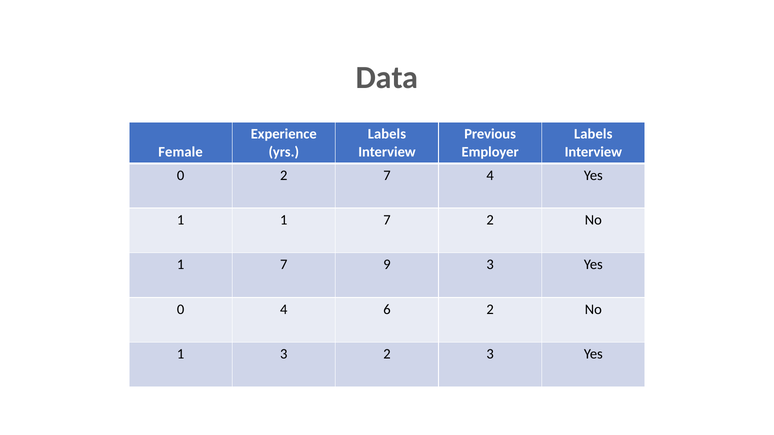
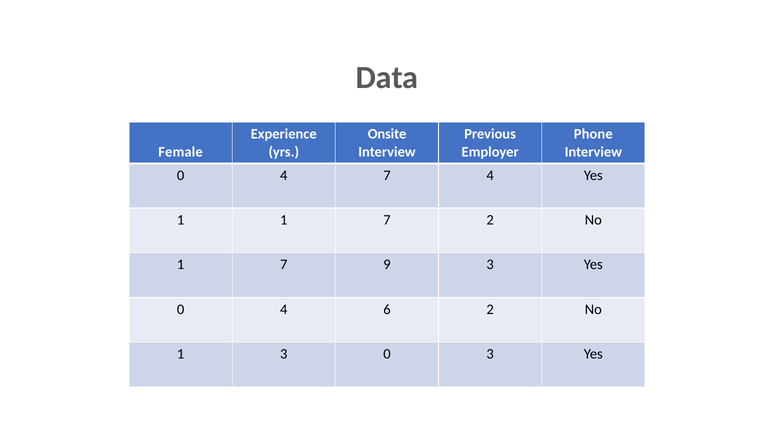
Labels: Labels -> Onsite (387, 134)
Labels: Labels -> Phone (593, 134)
2: 2 -> 4 (284, 175)
3 2: 2 -> 0 (387, 354)
